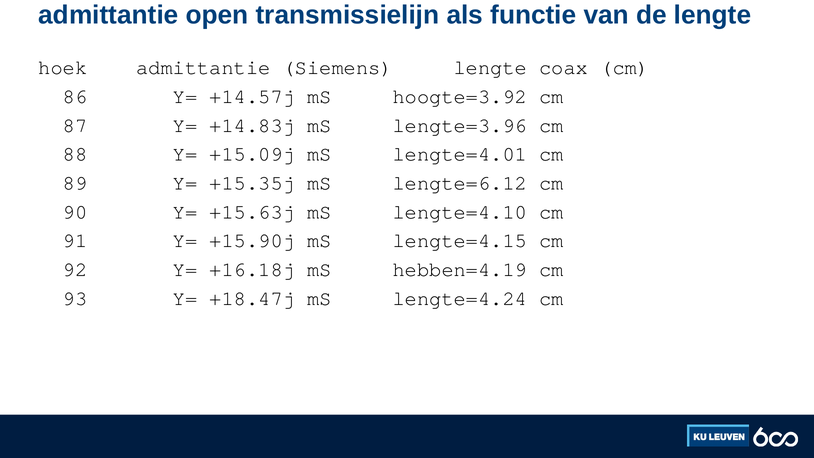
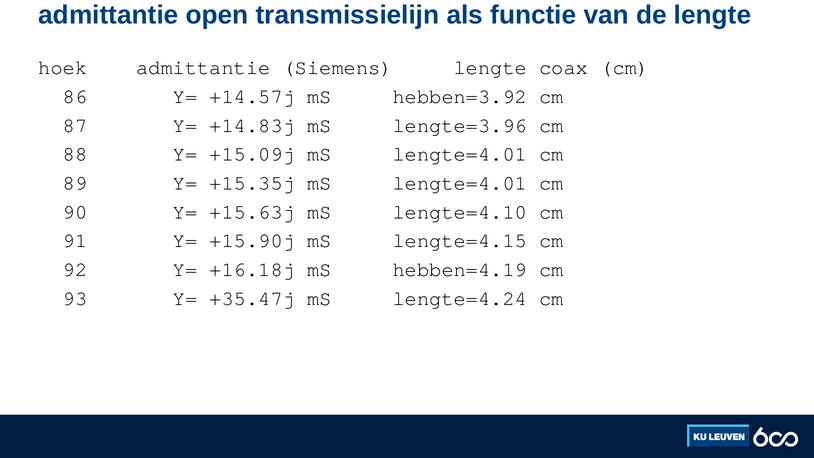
hoogte=3.92: hoogte=3.92 -> hebben=3.92 (460, 96)
+15.35j mS lengte=6.12: lengte=6.12 -> lengte=4.01 (460, 183)
+18.47j: +18.47j -> +35.47j (252, 298)
